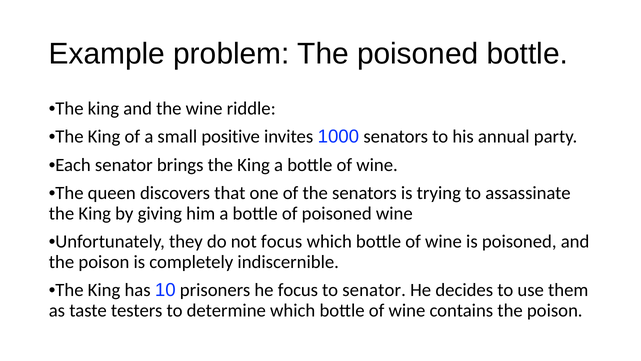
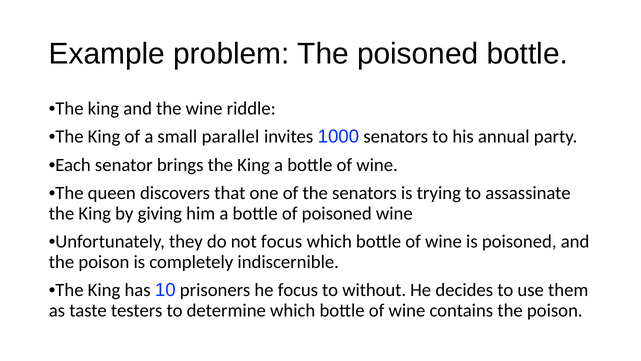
positive: positive -> parallel (231, 137)
to senator: senator -> without (374, 290)
